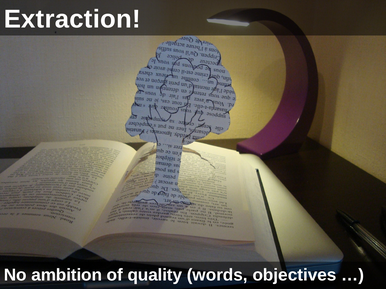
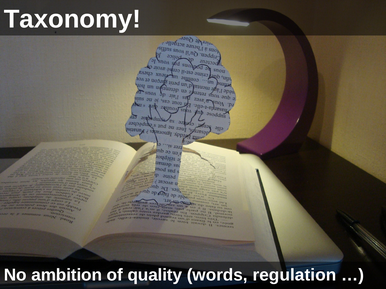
Extraction: Extraction -> Taxonomy (72, 19)
objectives: objectives -> regulation (294, 276)
